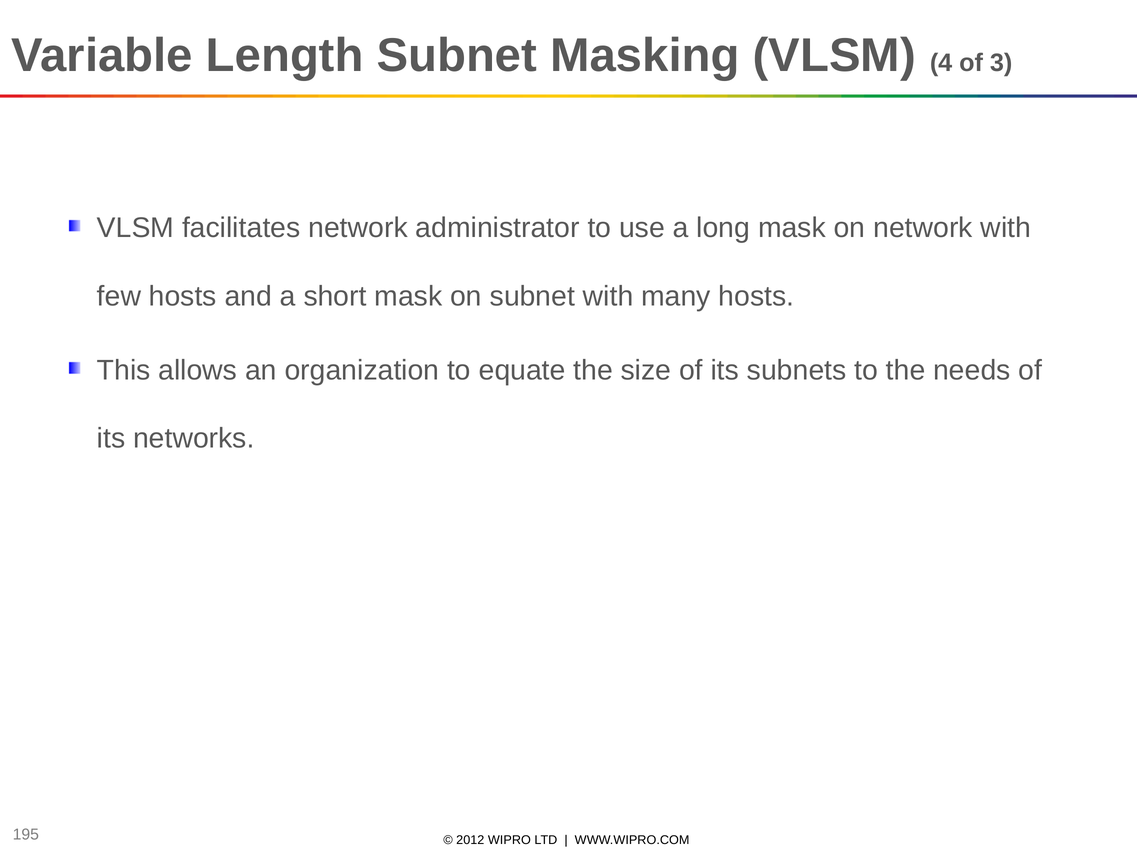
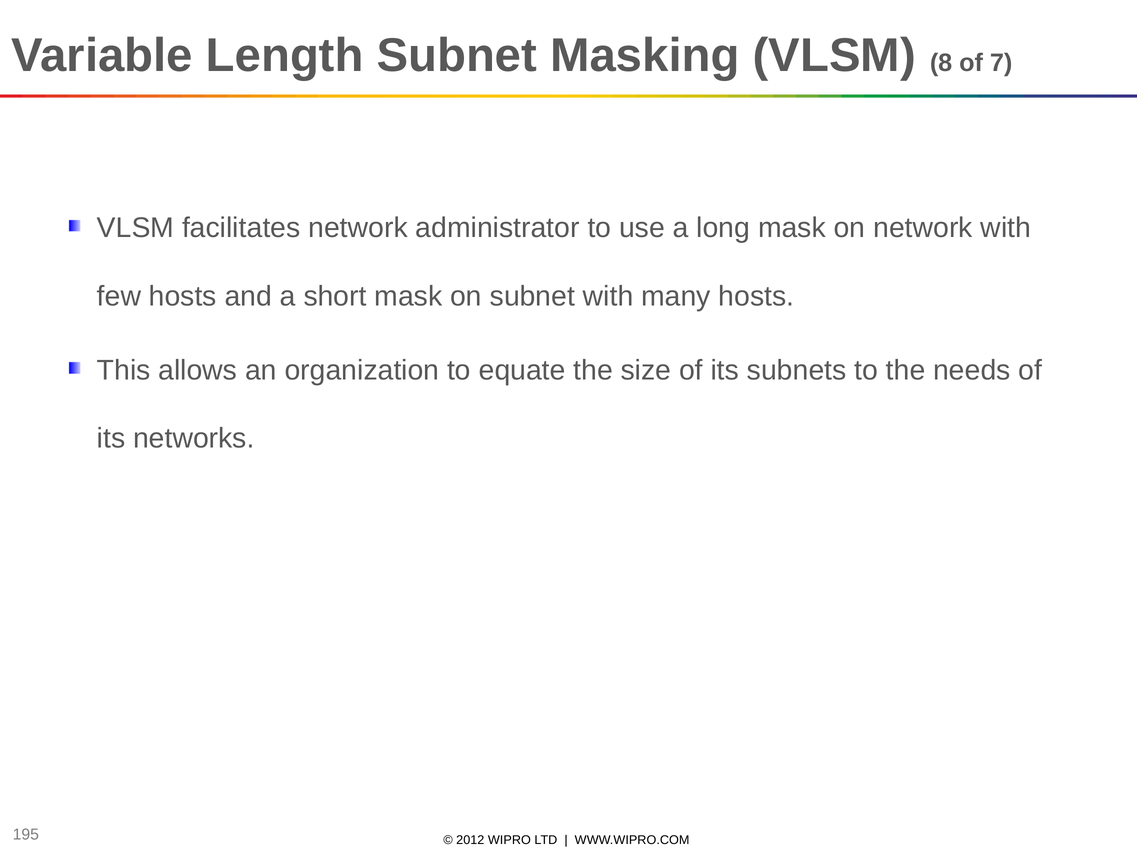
4: 4 -> 8 (941, 63)
3: 3 -> 7 (1001, 63)
